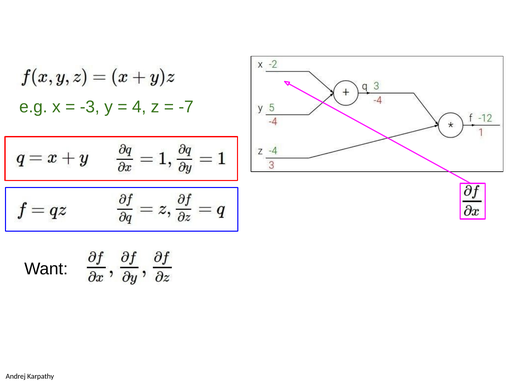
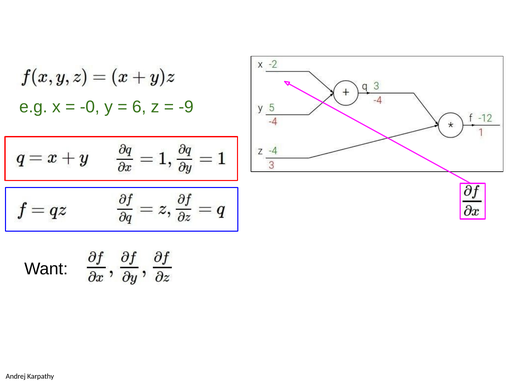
-3: -3 -> -0 (90, 107)
4: 4 -> 6 (139, 107)
-7: -7 -> -9 (186, 107)
